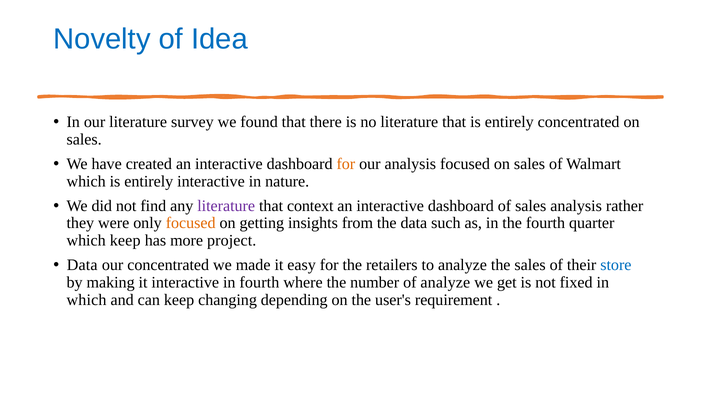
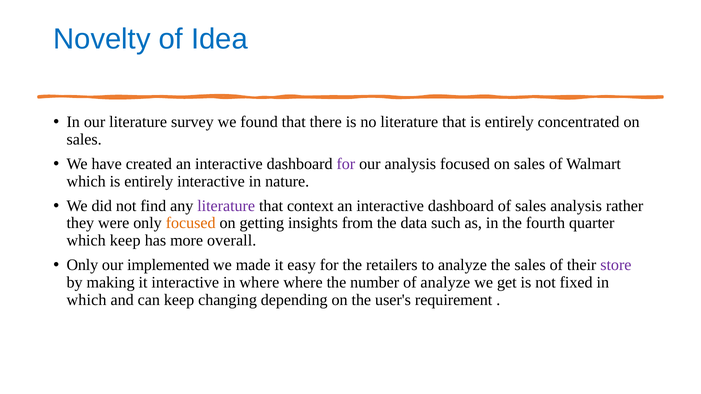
for colour: orange -> purple (346, 164)
project: project -> overall (232, 241)
Data: Data -> Only (82, 265)
our concentrated: concentrated -> implemented (168, 265)
store colour: blue -> purple (616, 265)
in fourth: fourth -> where (259, 283)
